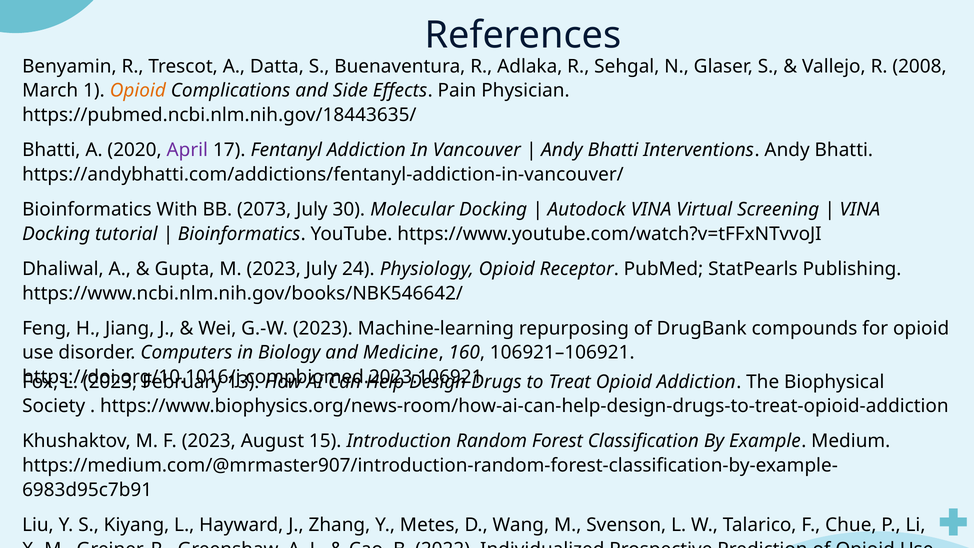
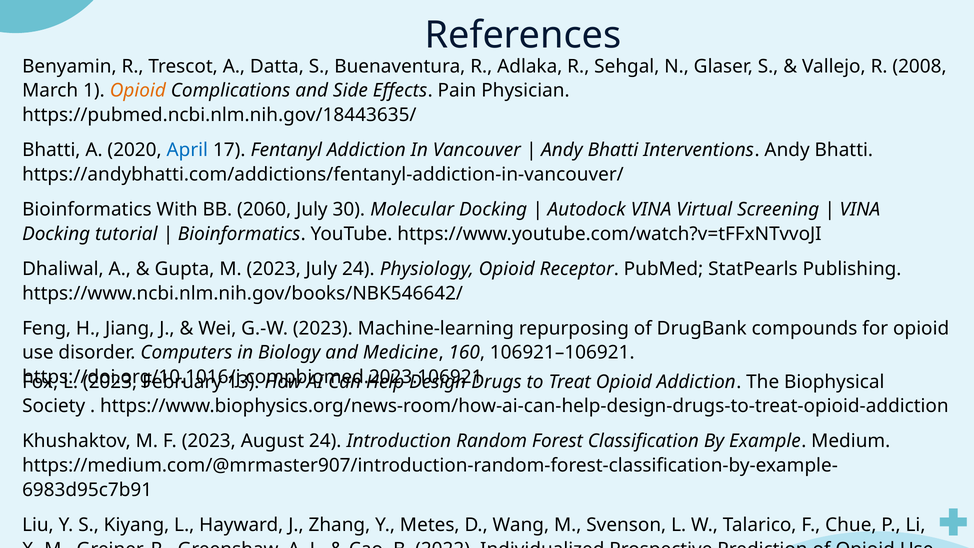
April colour: purple -> blue (187, 150)
2073: 2073 -> 2060 (264, 209)
August 15: 15 -> 24 (325, 441)
